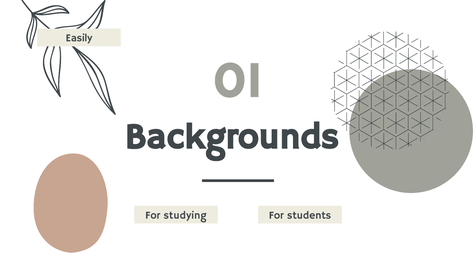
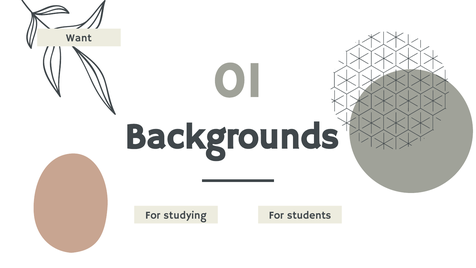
Easily: Easily -> Want (79, 38)
